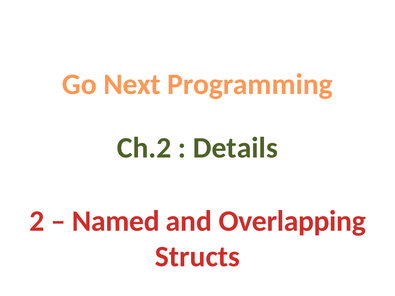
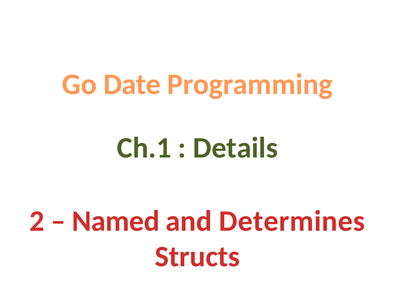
Next: Next -> Date (132, 85)
Ch.2: Ch.2 -> Ch.1 (144, 148)
Overlapping: Overlapping -> Determines (292, 221)
